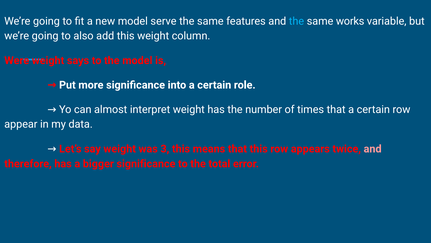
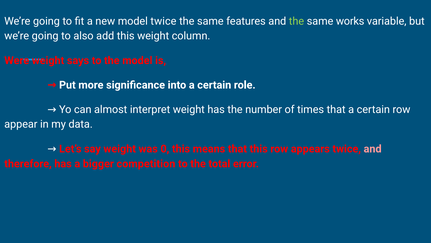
model serve: serve -> twice (163, 21)
the colour: light blue -> light green (296, 21)
3: 3 -> 0 (165, 149)
bigger significance: significance -> competition (146, 163)
